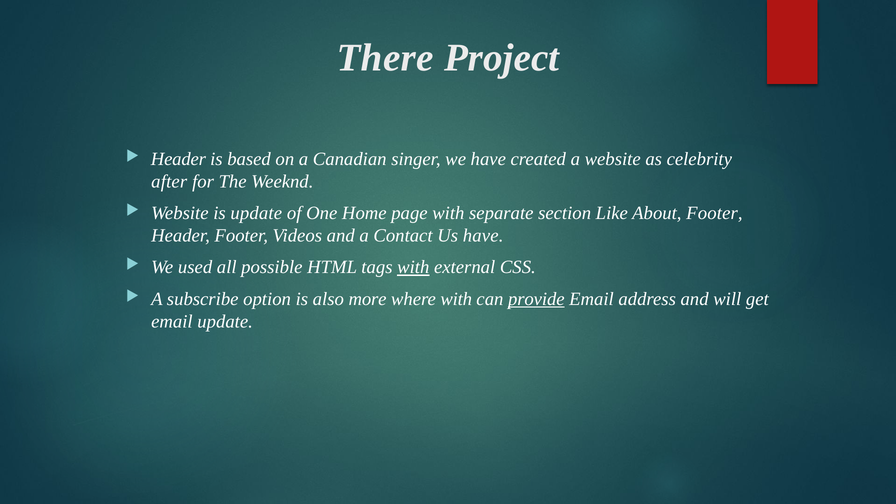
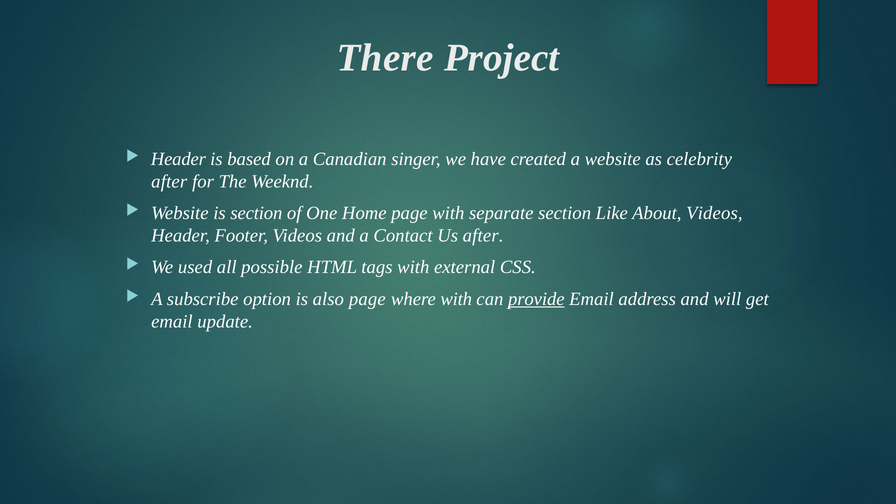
is update: update -> section (256, 213)
About Footer: Footer -> Videos (714, 213)
Us have: have -> after (483, 236)
with underline: present -> none (413, 267)
also more: more -> page (367, 299)
